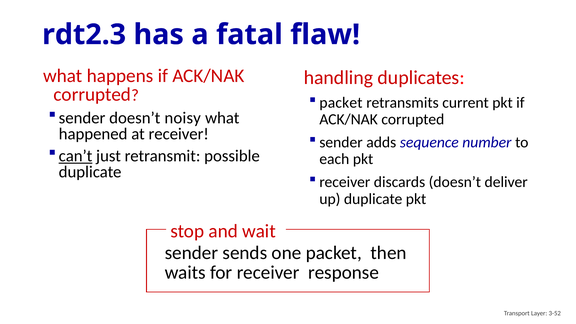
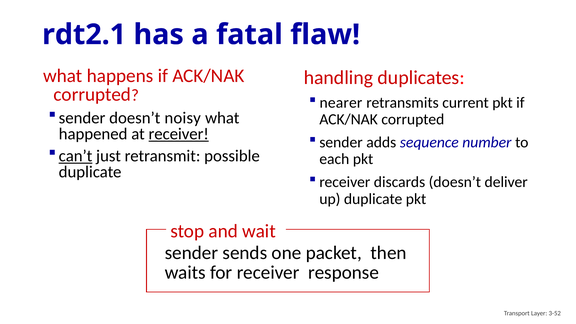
rdt2.3: rdt2.3 -> rdt2.1 (84, 35)
packet: packet -> nearer (341, 103)
receiver underline: none -> present (179, 134)
